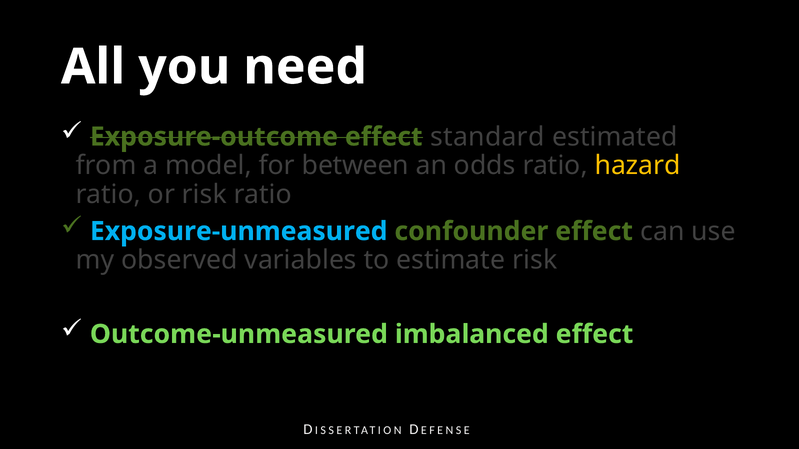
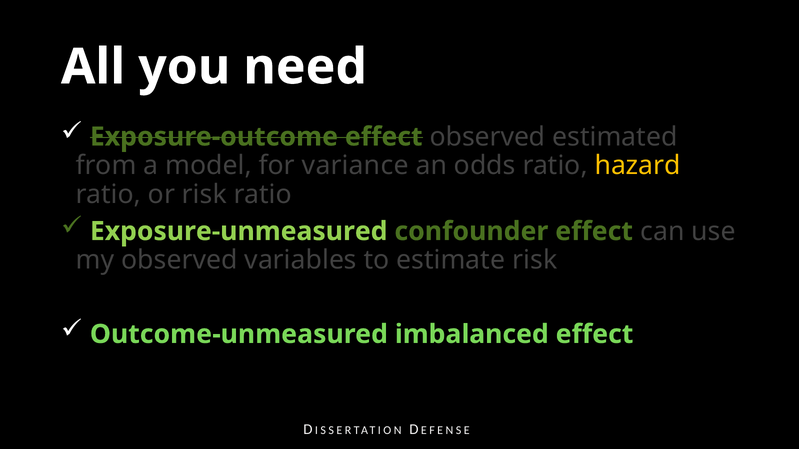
effect standard: standard -> observed (488, 137)
between: between -> variance (355, 166)
Exposure-unmeasured colour: light blue -> light green (239, 232)
